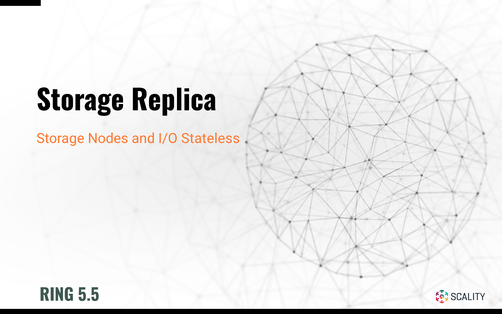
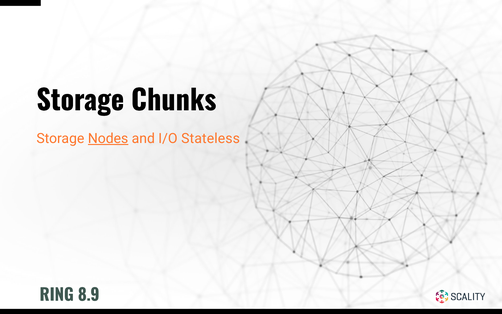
Replica: Replica -> Chunks (174, 101)
Nodes underline: none -> present (108, 138)
5.5: 5.5 -> 8.9 (89, 295)
